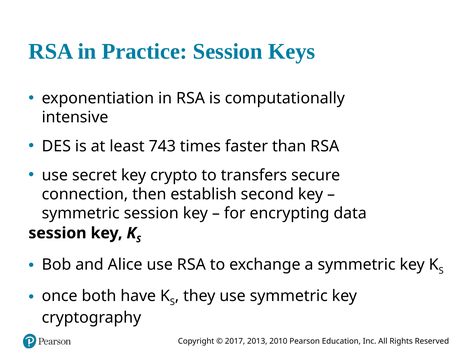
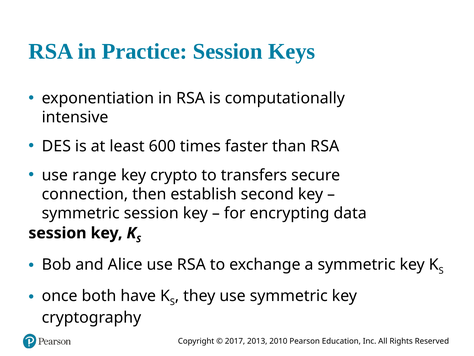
743: 743 -> 600 (162, 146)
secret: secret -> range (94, 175)
